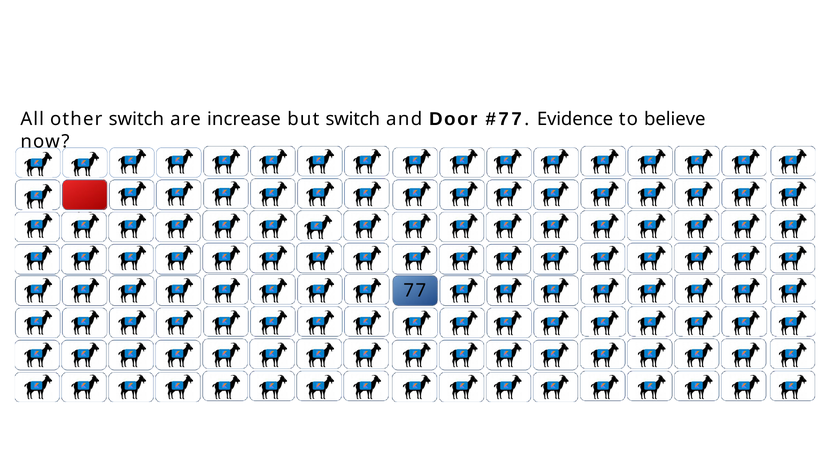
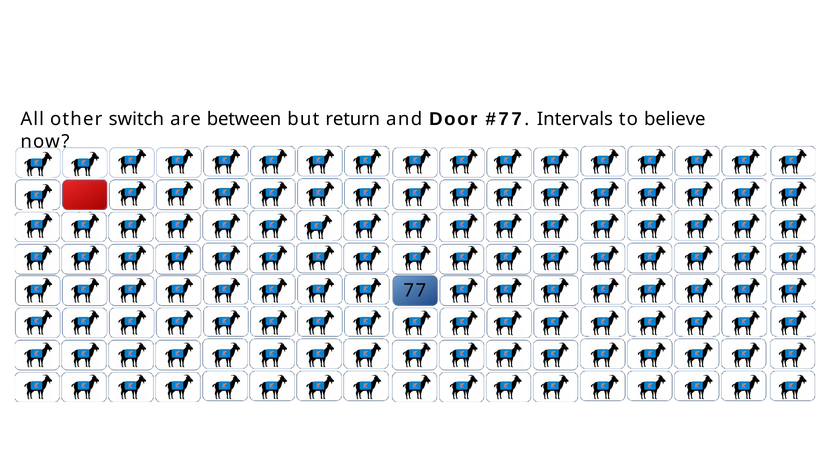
increase: increase -> between (244, 119)
but switch: switch -> return (353, 119)
Evidence: Evidence -> Intervals (575, 119)
